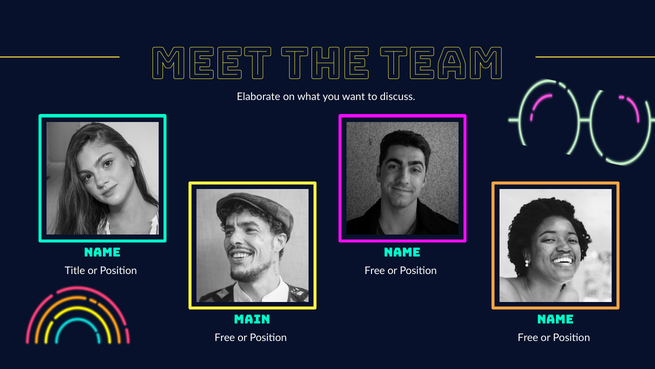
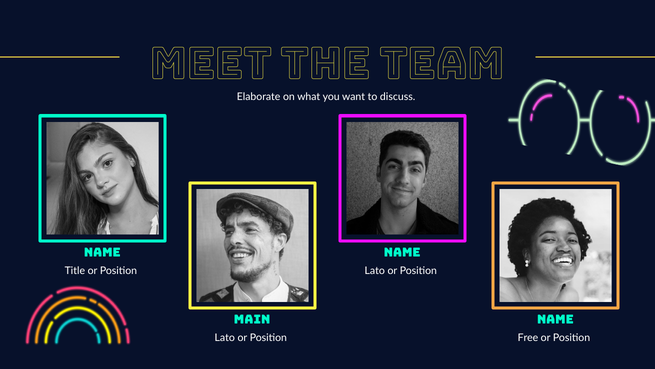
Free: Free -> Lato (375, 270)
Free: Free -> Lato (225, 337)
